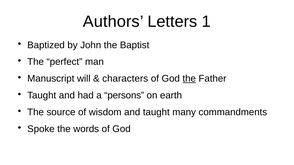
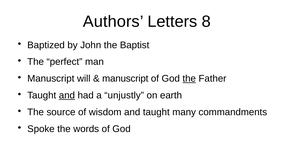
1: 1 -> 8 (206, 22)
characters: characters -> manuscript (125, 79)
and underline: none -> present (67, 96)
persons: persons -> unjustly (124, 96)
